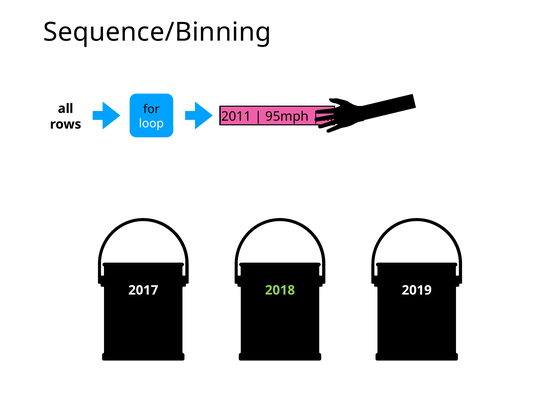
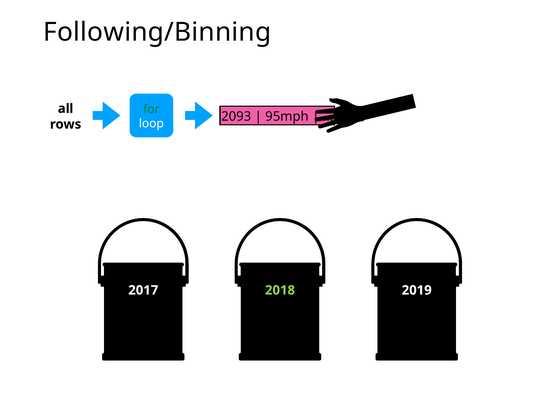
Sequence/Binning: Sequence/Binning -> Following/Binning (157, 32)
for colour: black -> green (151, 109)
2011: 2011 -> 2093 (236, 116)
